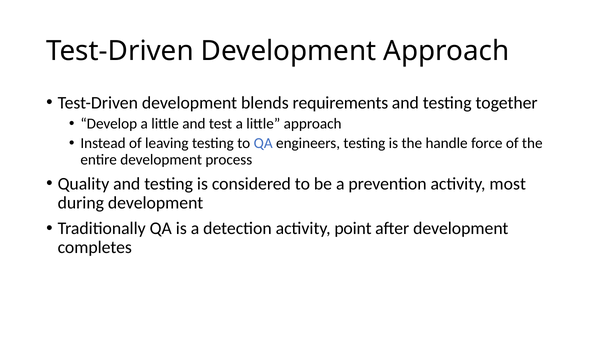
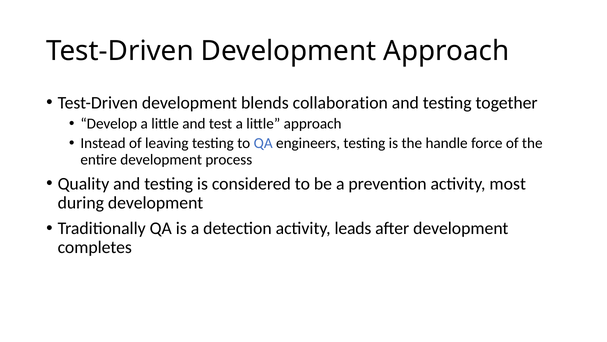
requirements: requirements -> collaboration (340, 103)
point: point -> leads (353, 228)
